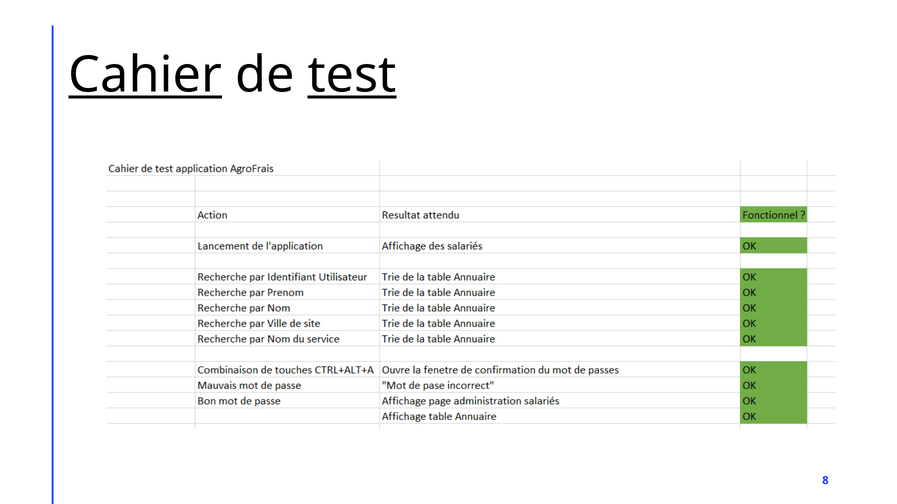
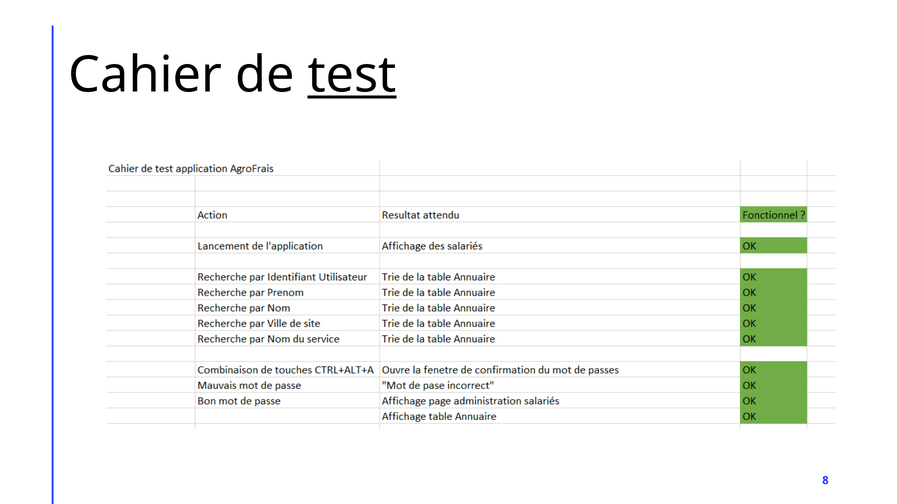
Cahier underline: present -> none (145, 75)
